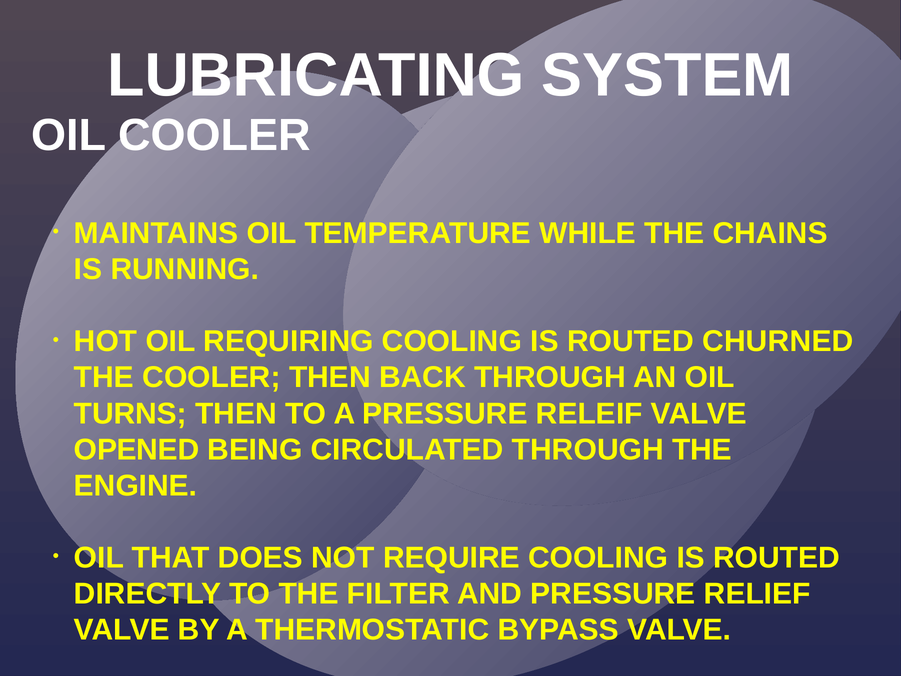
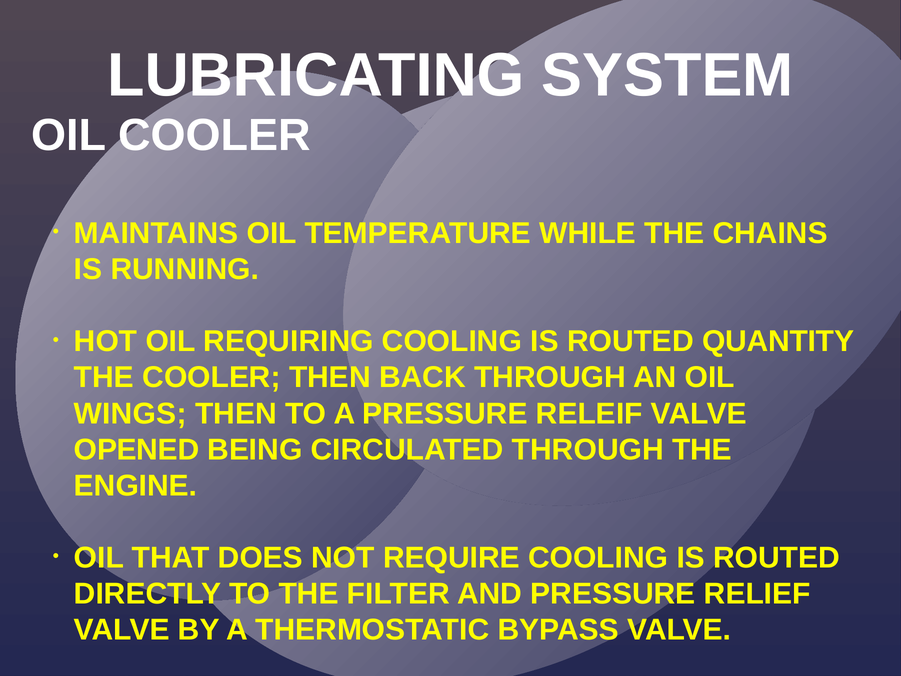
CHURNED: CHURNED -> QUANTITY (778, 341)
TURNS: TURNS -> WINGS (130, 413)
